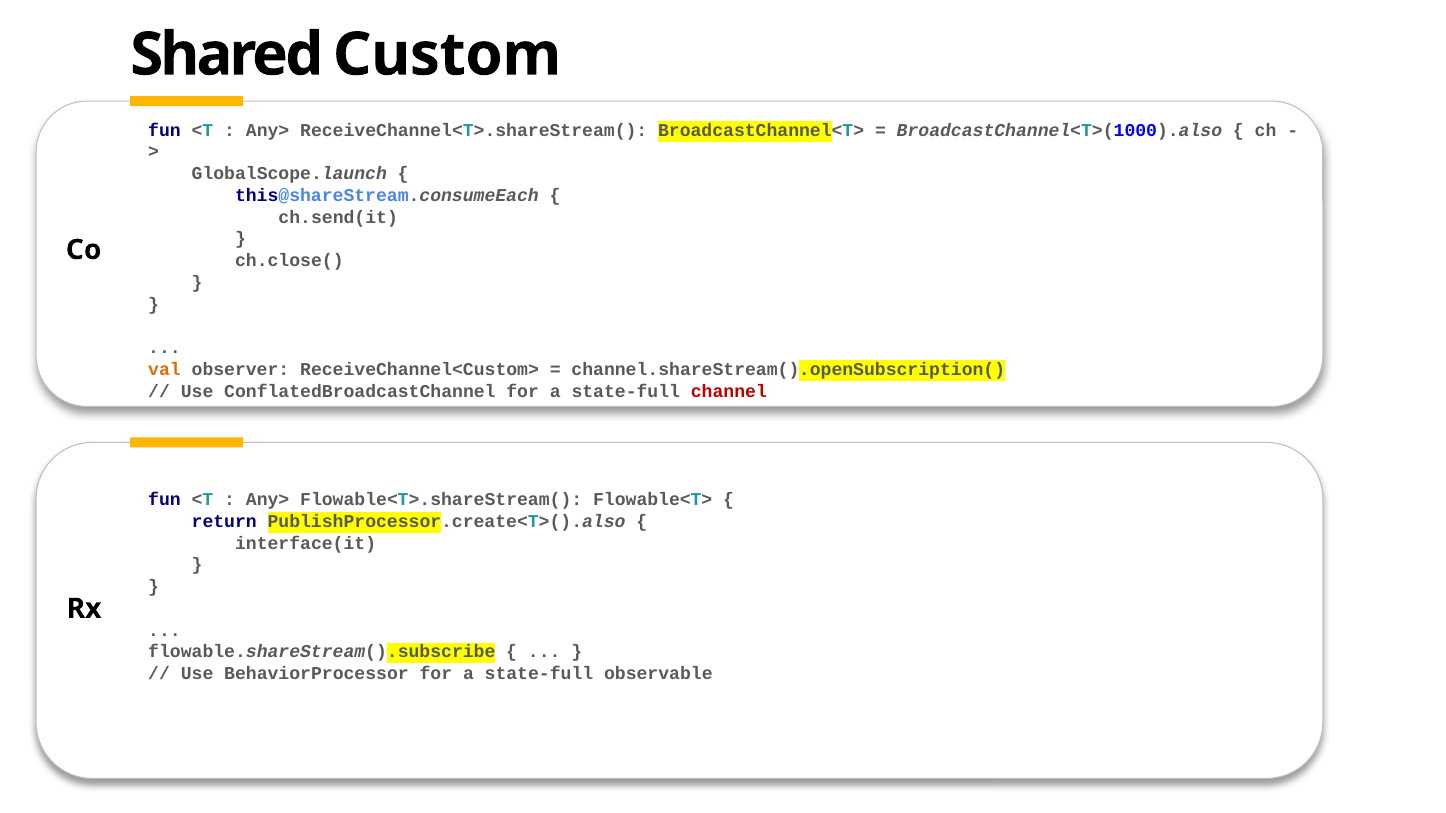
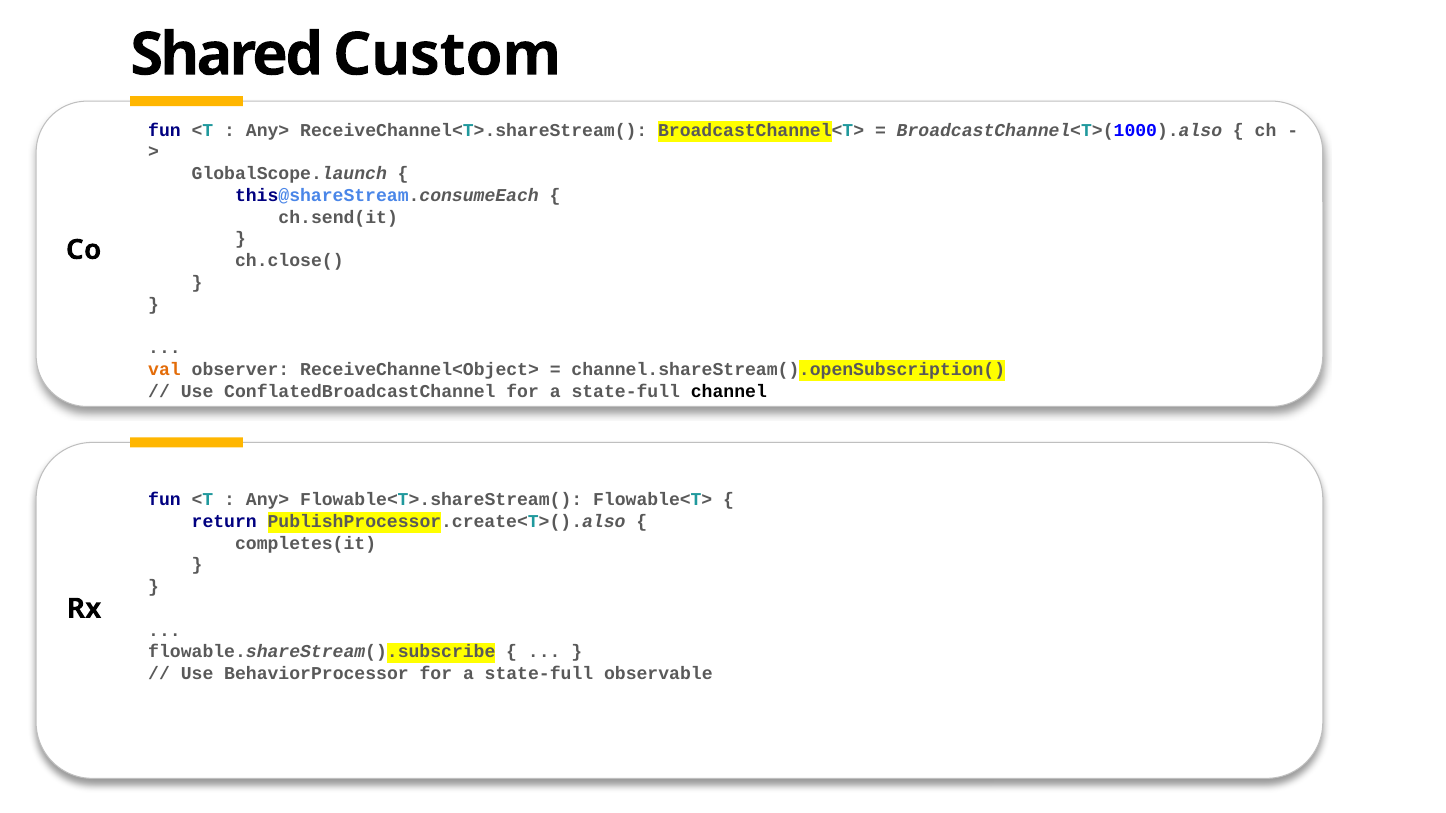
ReceiveChannel<Custom>: ReceiveChannel<Custom> -> ReceiveChannel<Object> (420, 370)
channel colour: red -> black (729, 391)
interface(it: interface(it -> completes(it (306, 544)
